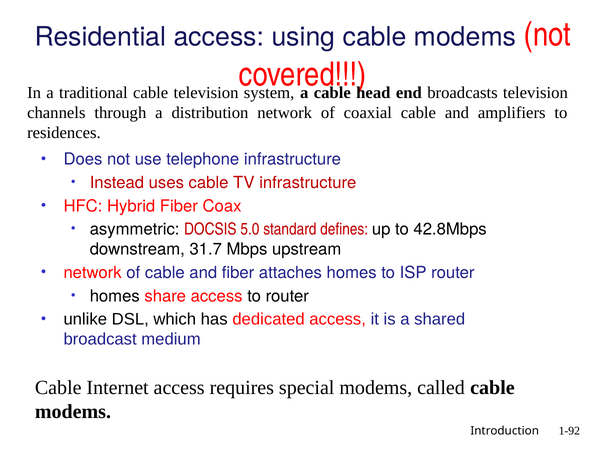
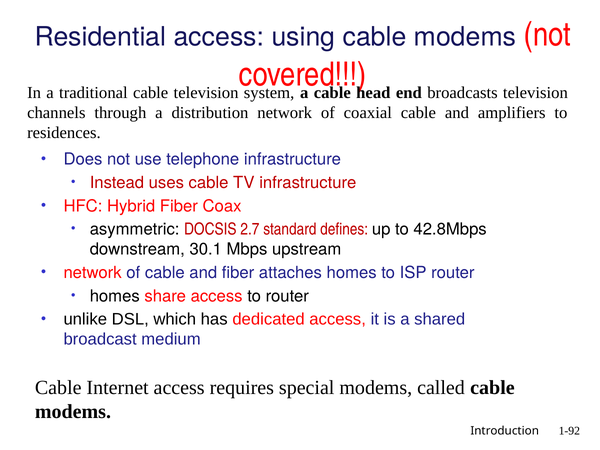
5.0: 5.0 -> 2.7 (250, 229)
31.7: 31.7 -> 30.1 (206, 249)
